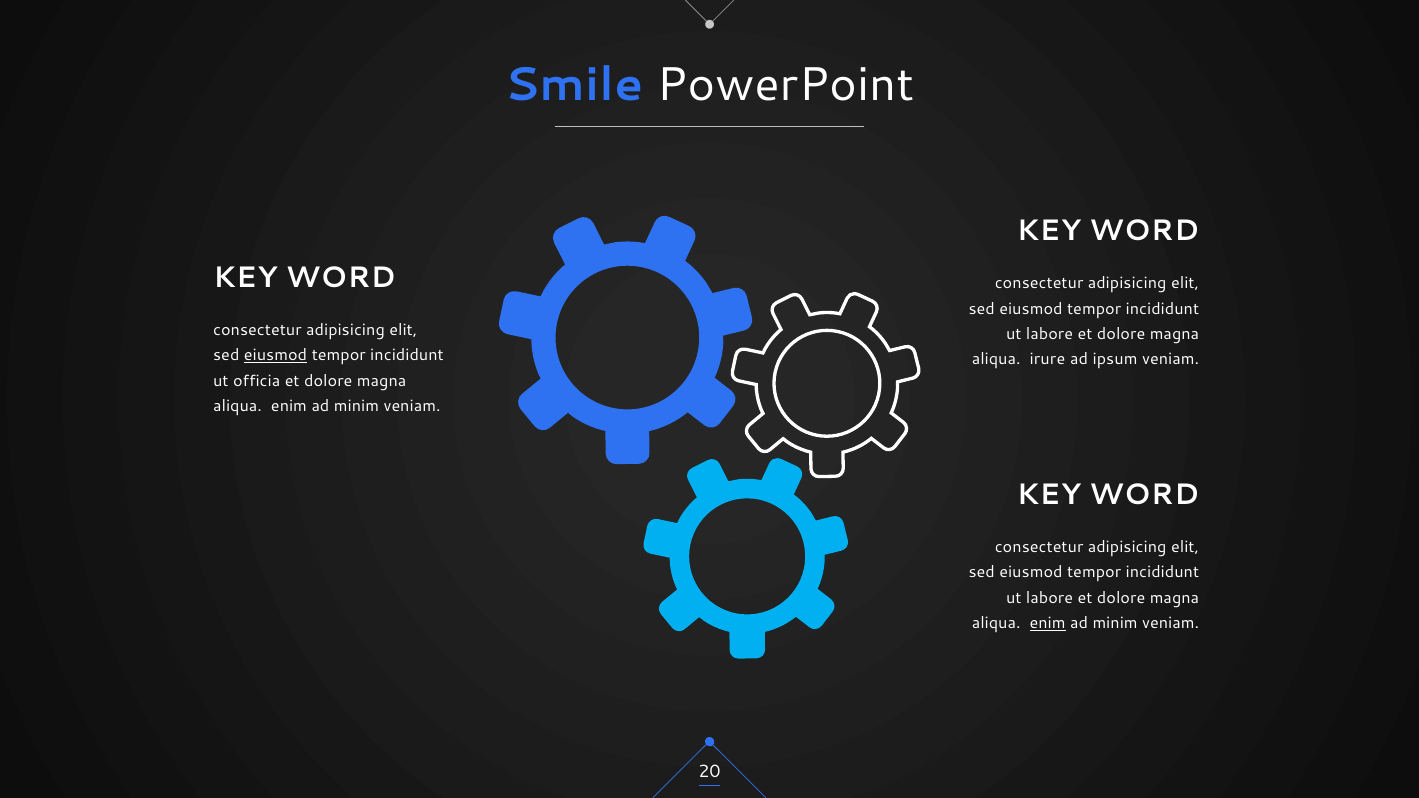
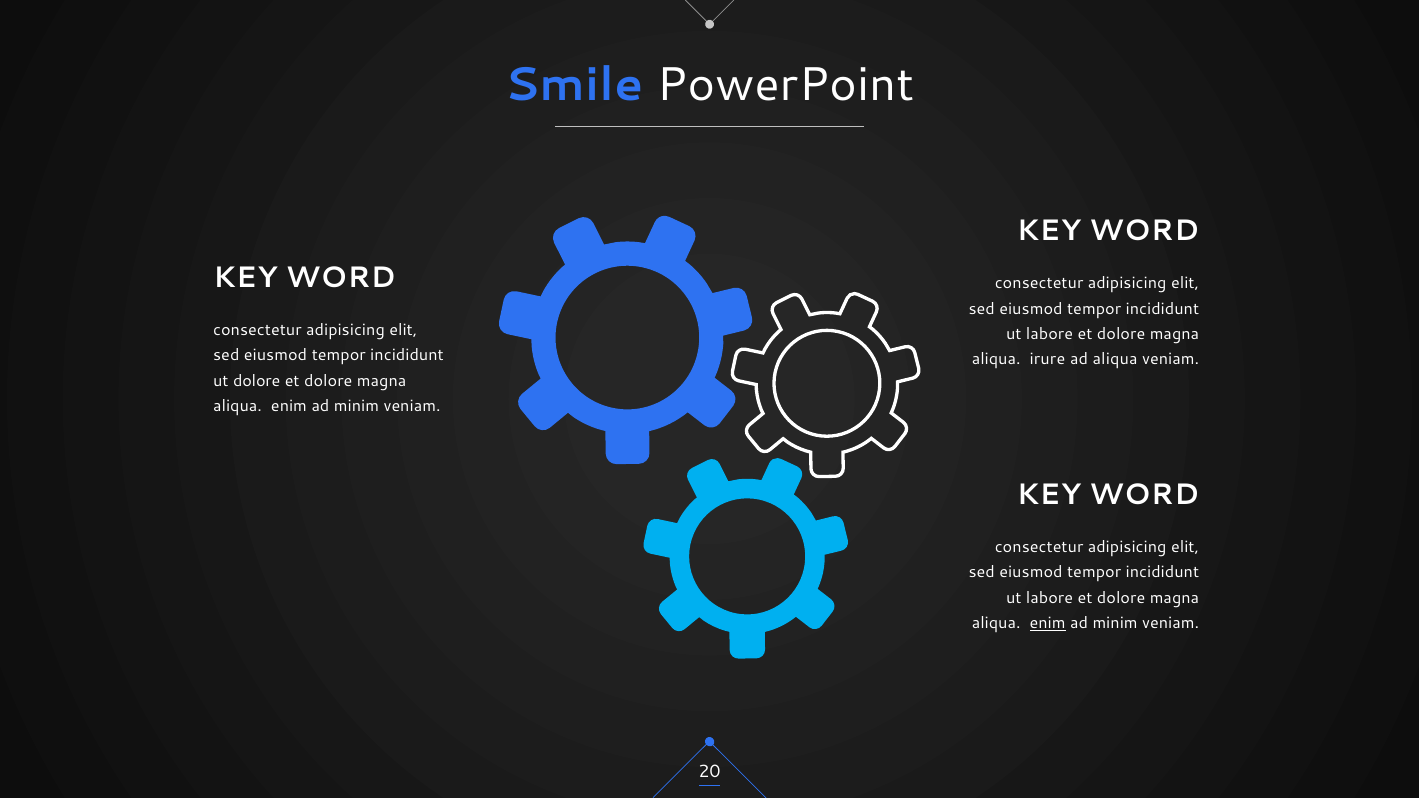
eiusmod underline: present -> none (276, 356)
ad ipsum: ipsum -> aliqua (1115, 360)
ut officia: officia -> dolore (257, 381)
